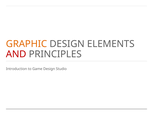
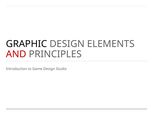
GRAPHIC colour: orange -> black (27, 44)
